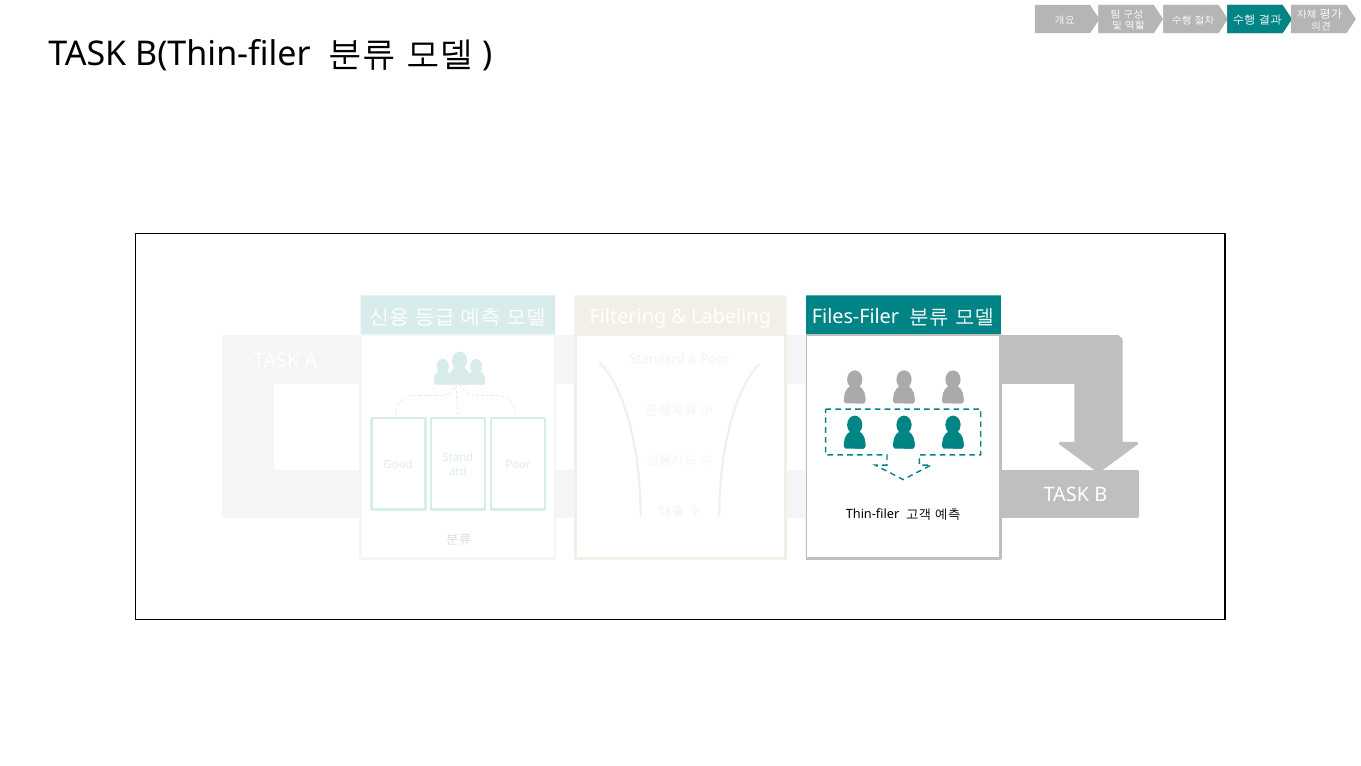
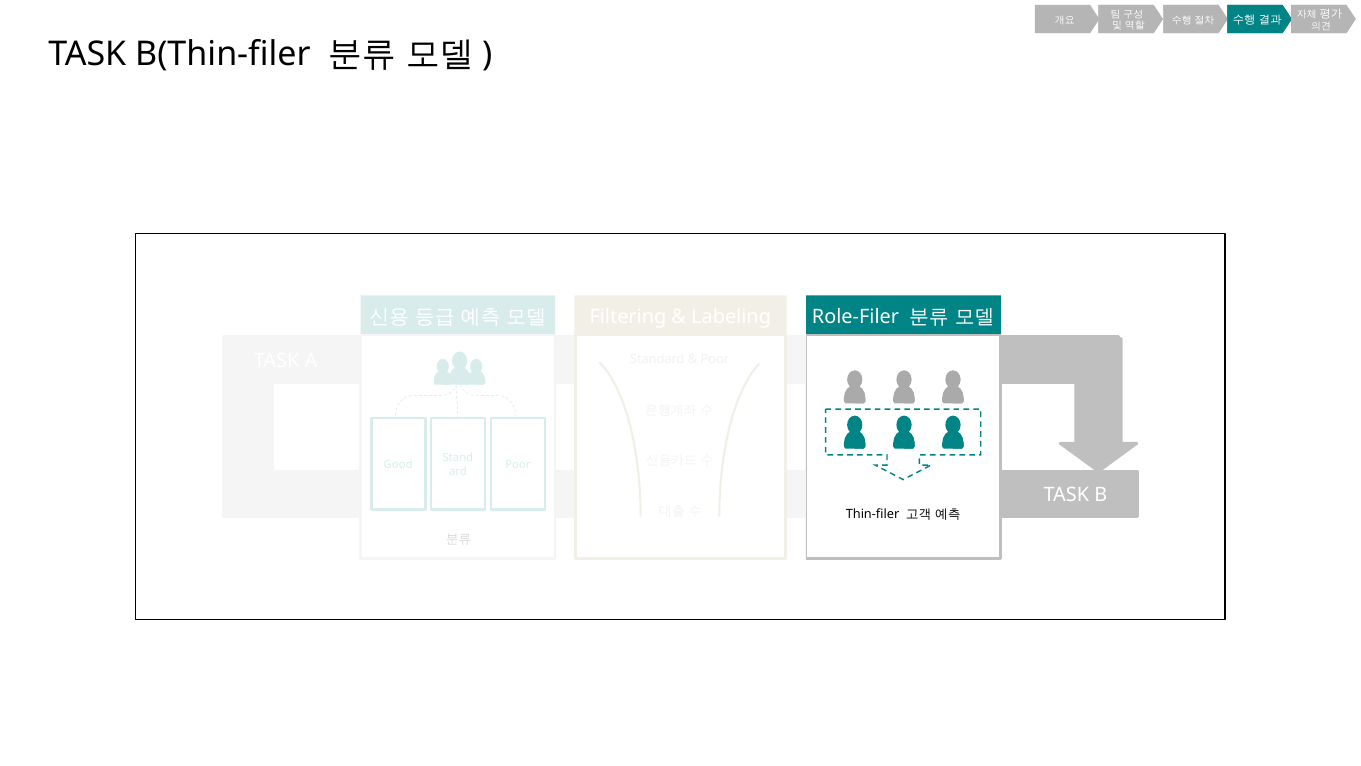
Files-Filer: Files-Filer -> Role-Filer (856, 316)
